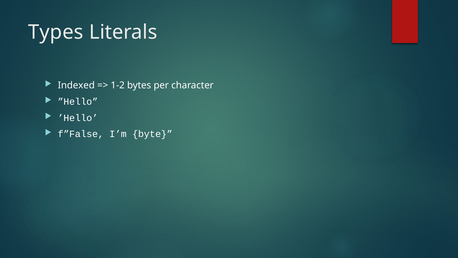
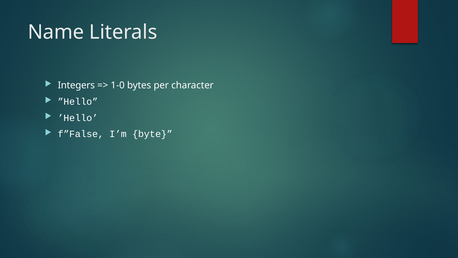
Types: Types -> Name (56, 32)
Indexed: Indexed -> Integers (76, 85)
1-2: 1-2 -> 1-0 (118, 85)
